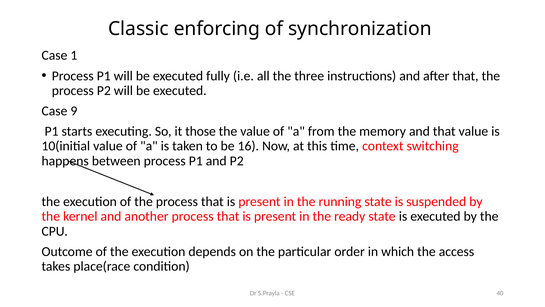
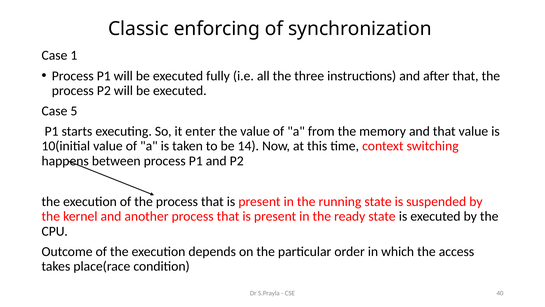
9: 9 -> 5 (74, 111)
those: those -> enter (200, 131)
16: 16 -> 14 (248, 146)
